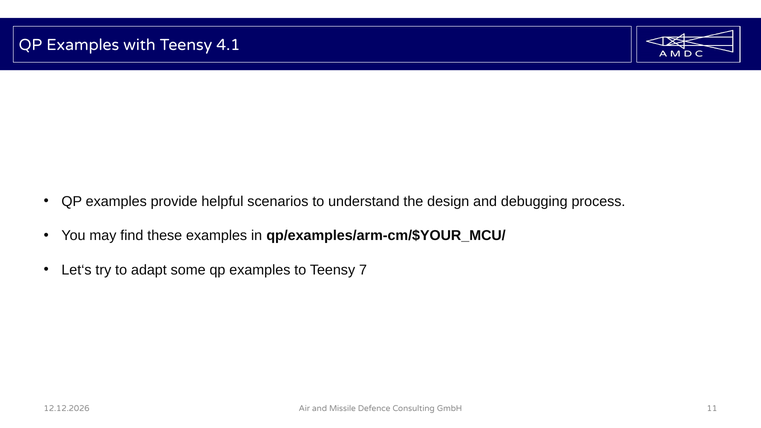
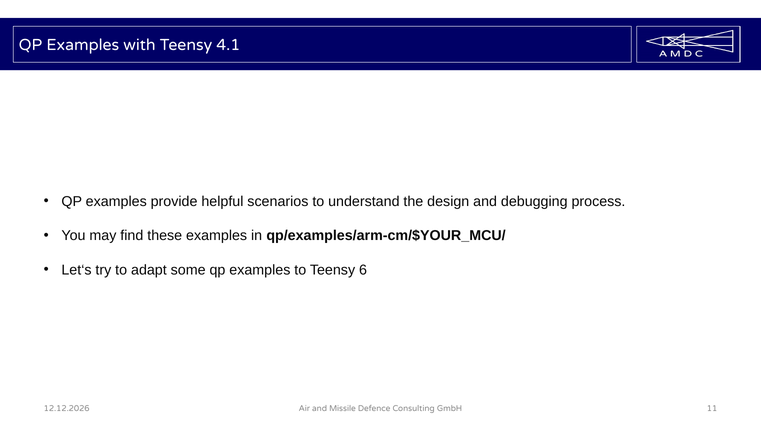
7: 7 -> 6 (363, 270)
